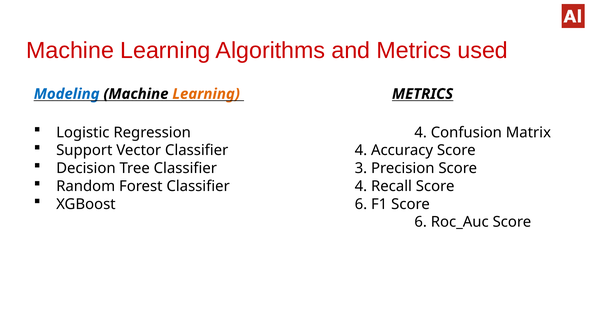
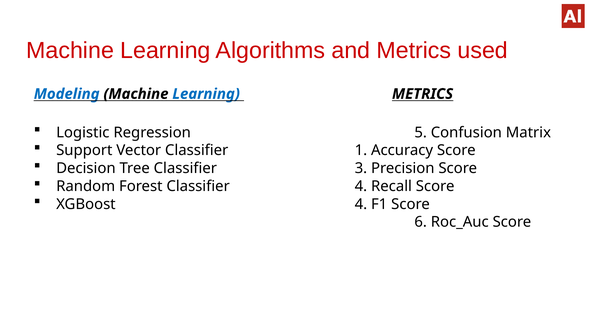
Learning colour: orange -> blue (206, 94)
Regression 4: 4 -> 5 (421, 132)
Vector Classifier 4: 4 -> 1 (361, 150)
XGBoost 6: 6 -> 4 (361, 204)
